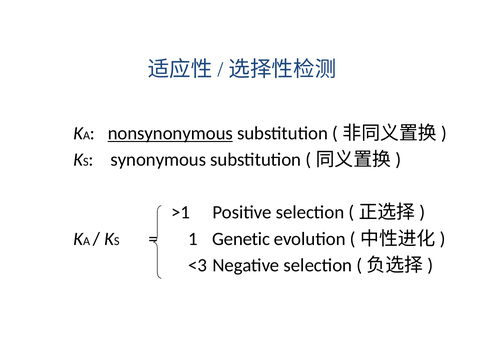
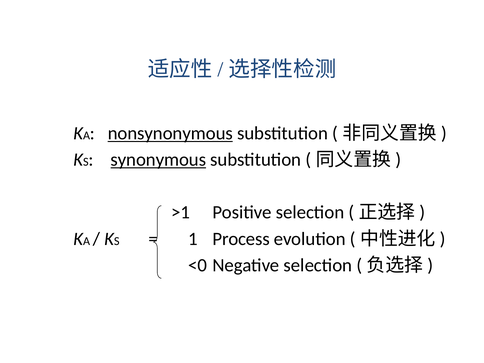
synonymous underline: none -> present (158, 160)
Genetic: Genetic -> Process (241, 239)
<3: <3 -> <0 (198, 265)
